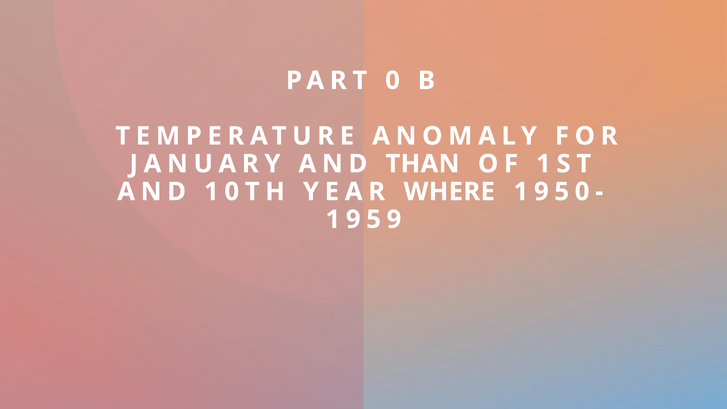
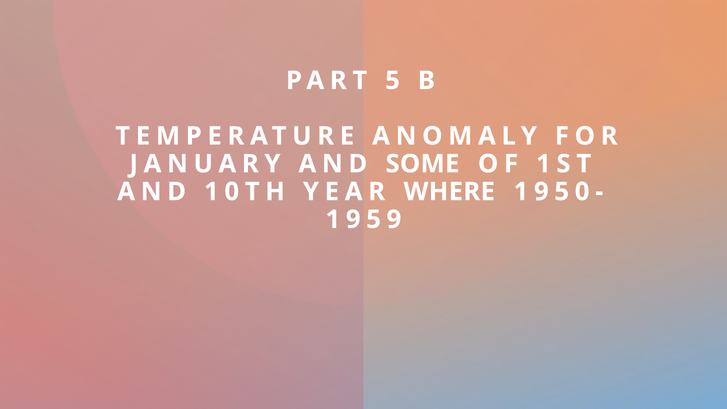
0: 0 -> 5 (393, 81)
THAN: THAN -> SOME (422, 164)
